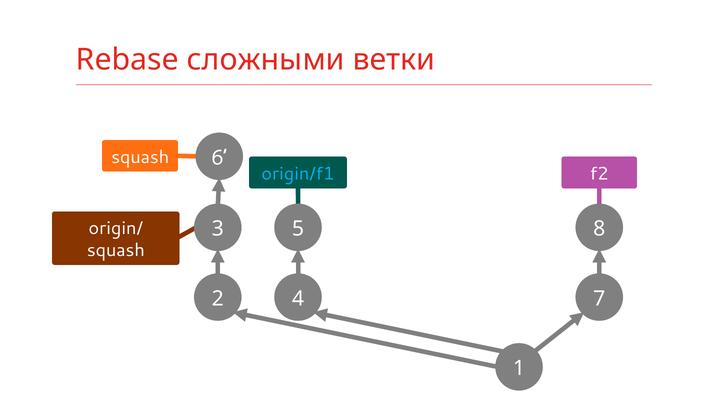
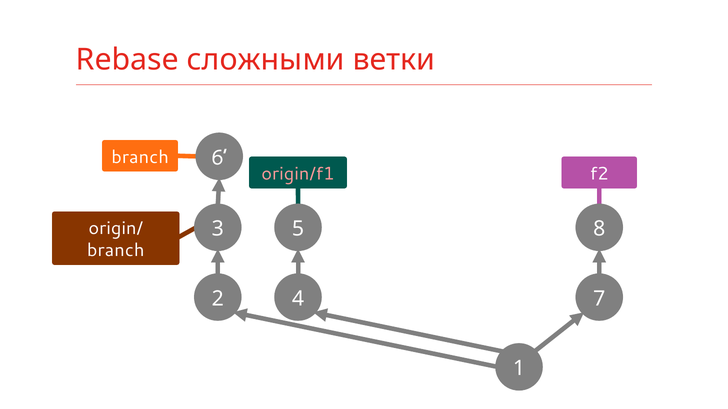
squash: squash -> branch (140, 157)
origin/f1 colour: light blue -> pink (298, 174)
squash: squash -> branch (116, 251)
